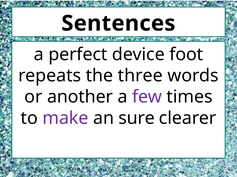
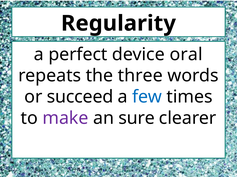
Sentences: Sentences -> Regularity (118, 23)
foot: foot -> oral (186, 55)
another: another -> succeed (80, 97)
few colour: purple -> blue (147, 97)
